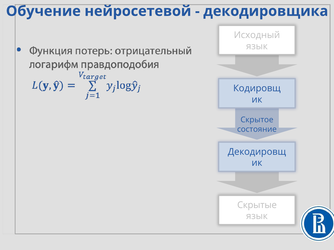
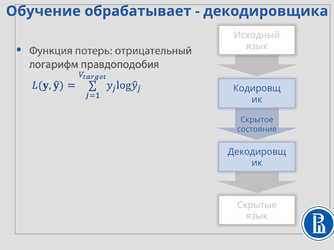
нейросетевой: нейросетевой -> обрабатывает (138, 11)
